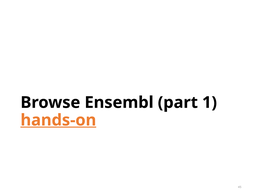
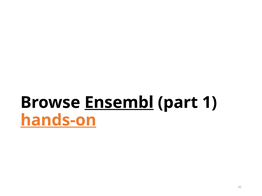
Ensembl underline: none -> present (119, 103)
